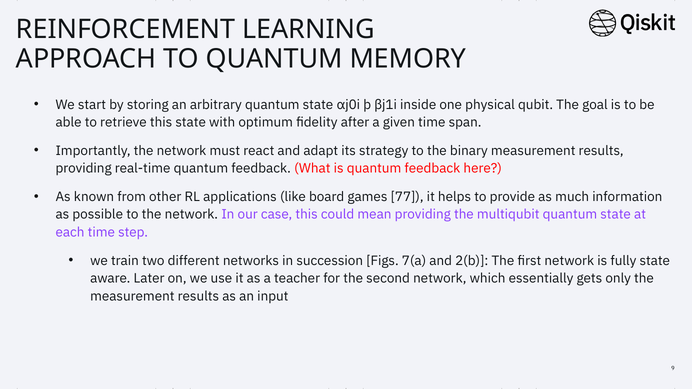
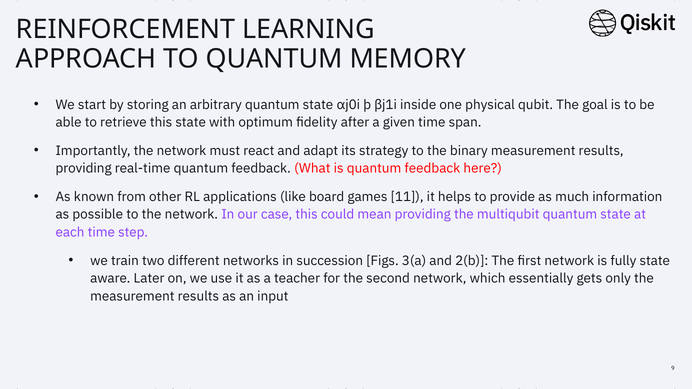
77: 77 -> 11 (407, 197)
7(a: 7(a -> 3(a (414, 261)
